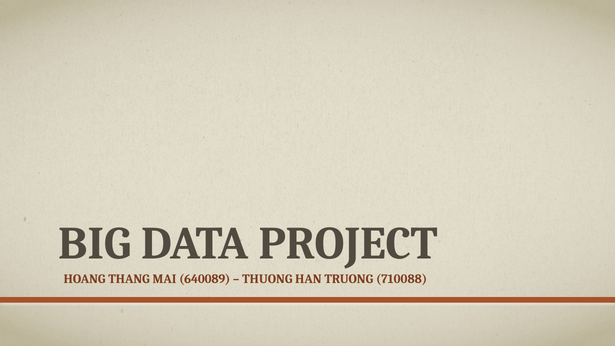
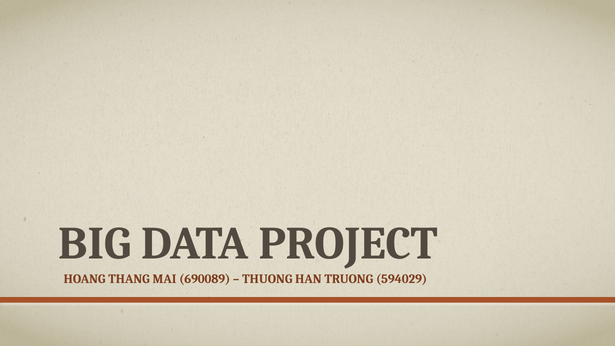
640089: 640089 -> 690089 (205, 279)
710088: 710088 -> 594029 (402, 279)
